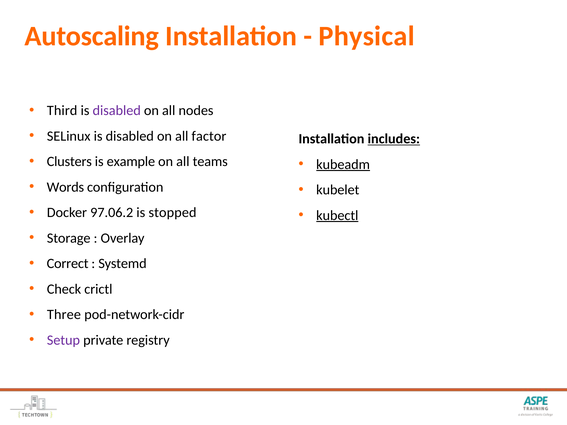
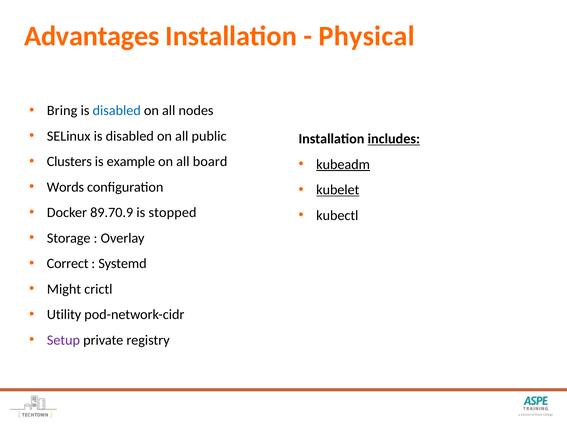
Autoscaling: Autoscaling -> Advantages (92, 36)
Third: Third -> Bring (62, 111)
disabled colour: purple -> blue (117, 111)
factor: factor -> public (209, 136)
teams: teams -> board (210, 162)
kubelet underline: none -> present (338, 190)
97.06.2: 97.06.2 -> 89.70.9 (112, 213)
kubectl underline: present -> none (337, 215)
Check: Check -> Might (64, 289)
Three: Three -> Utility (64, 315)
